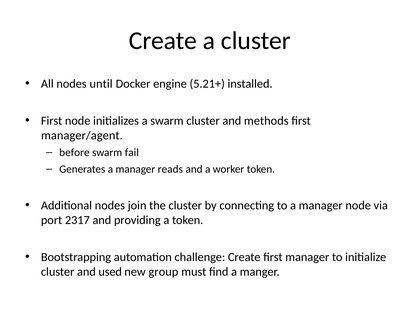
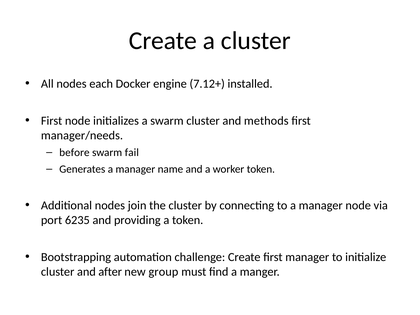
until: until -> each (101, 84)
5.21+: 5.21+ -> 7.12+ (207, 84)
manager/agent: manager/agent -> manager/needs (82, 135)
reads: reads -> name (170, 169)
2317: 2317 -> 6235 (77, 220)
used: used -> after (110, 272)
